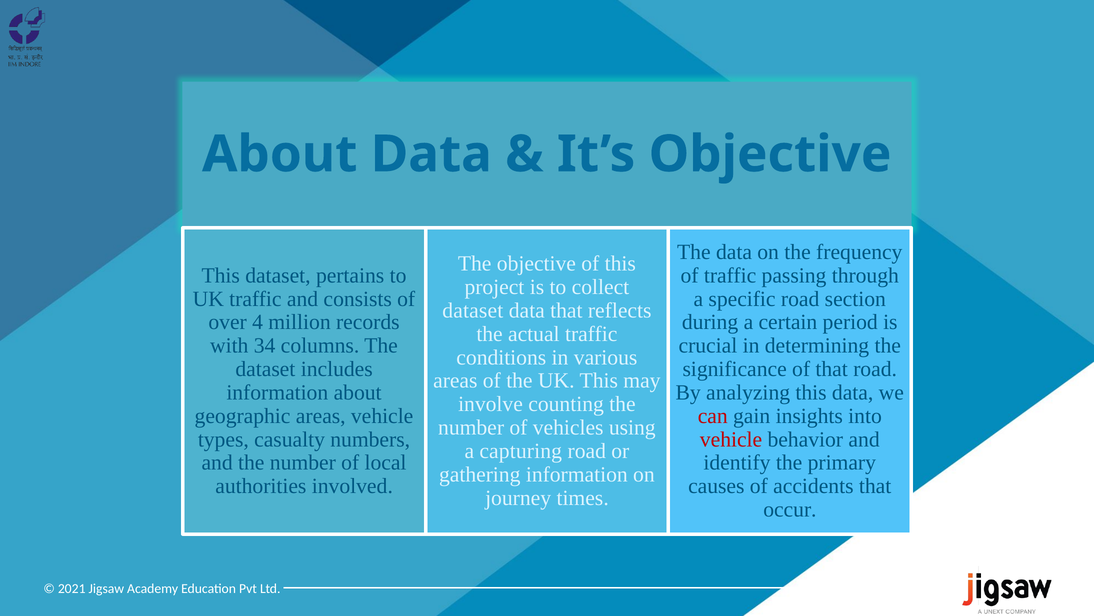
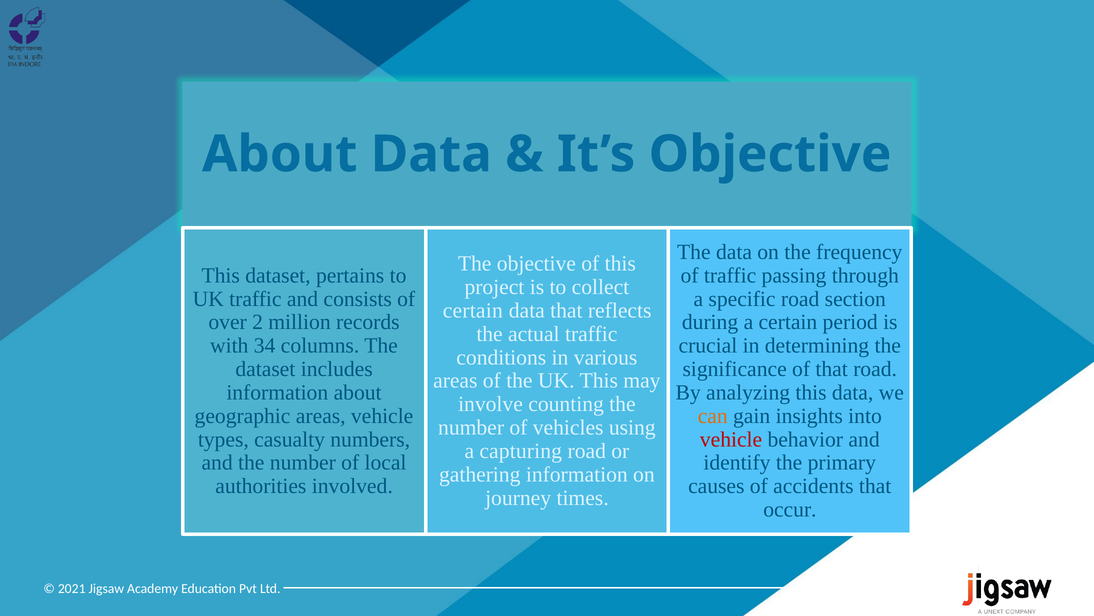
dataset: dataset -> certain (473, 310)
4: 4 -> 2 (258, 322)
can colour: red -> orange (713, 416)
